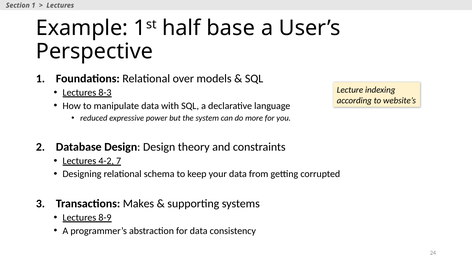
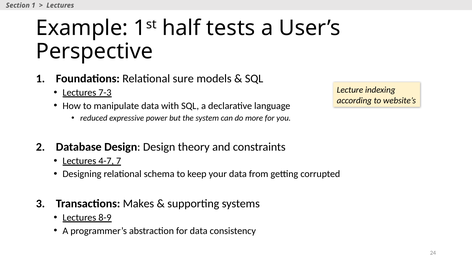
base: base -> tests (231, 28)
over: over -> sure (183, 79)
8-3: 8-3 -> 7-3 (105, 93)
4-2: 4-2 -> 4-7 (106, 161)
